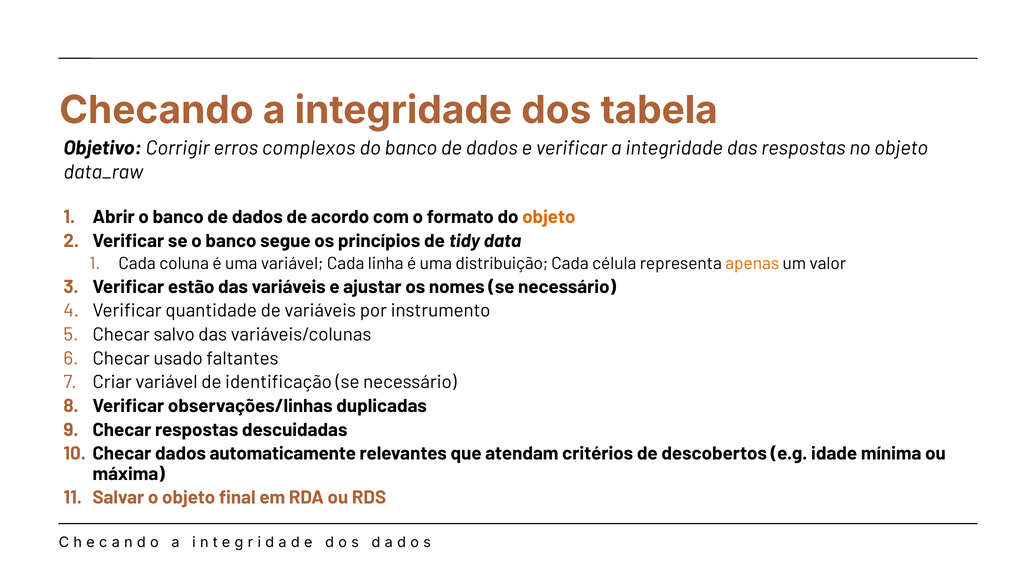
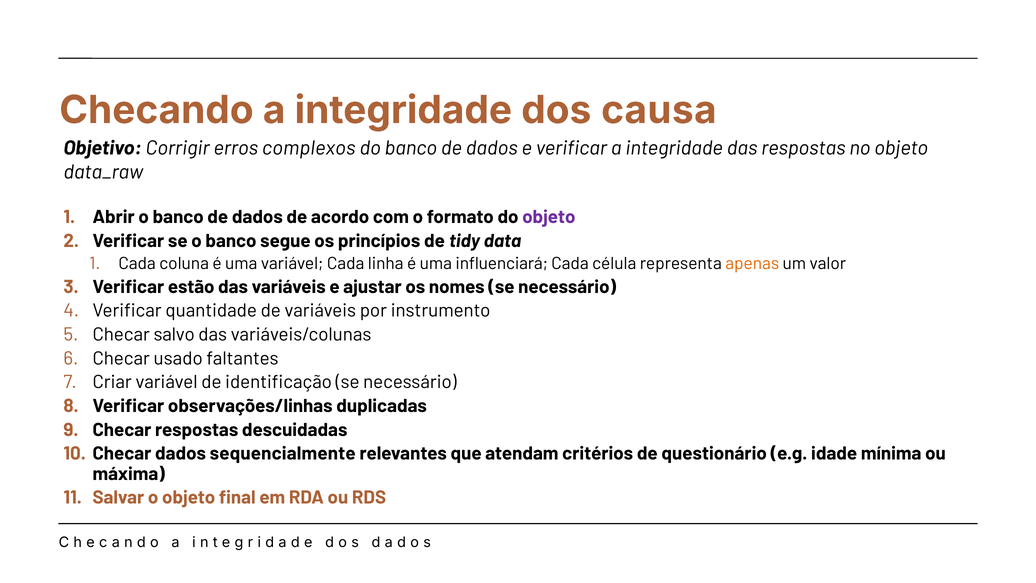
tabela: tabela -> causa (659, 110)
objeto colour: orange -> purple (549, 217)
distribuição: distribuição -> influenciará (502, 264)
automaticamente: automaticamente -> sequencialmente (283, 454)
descobertos: descobertos -> questionário (714, 454)
